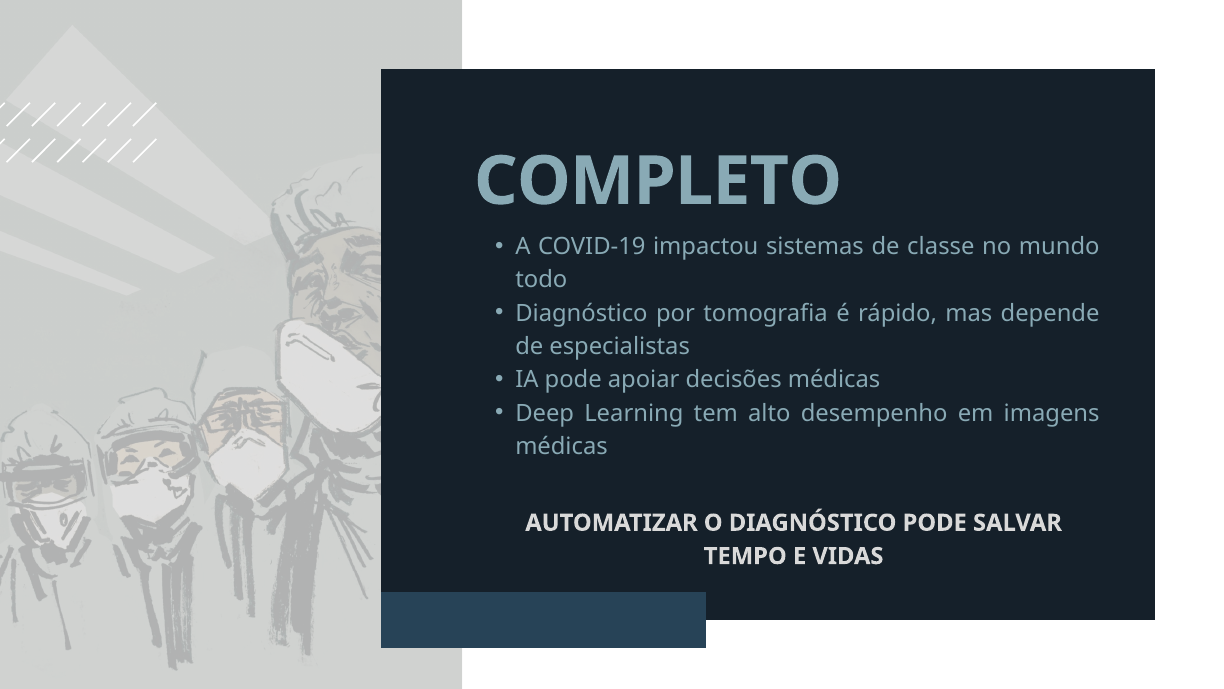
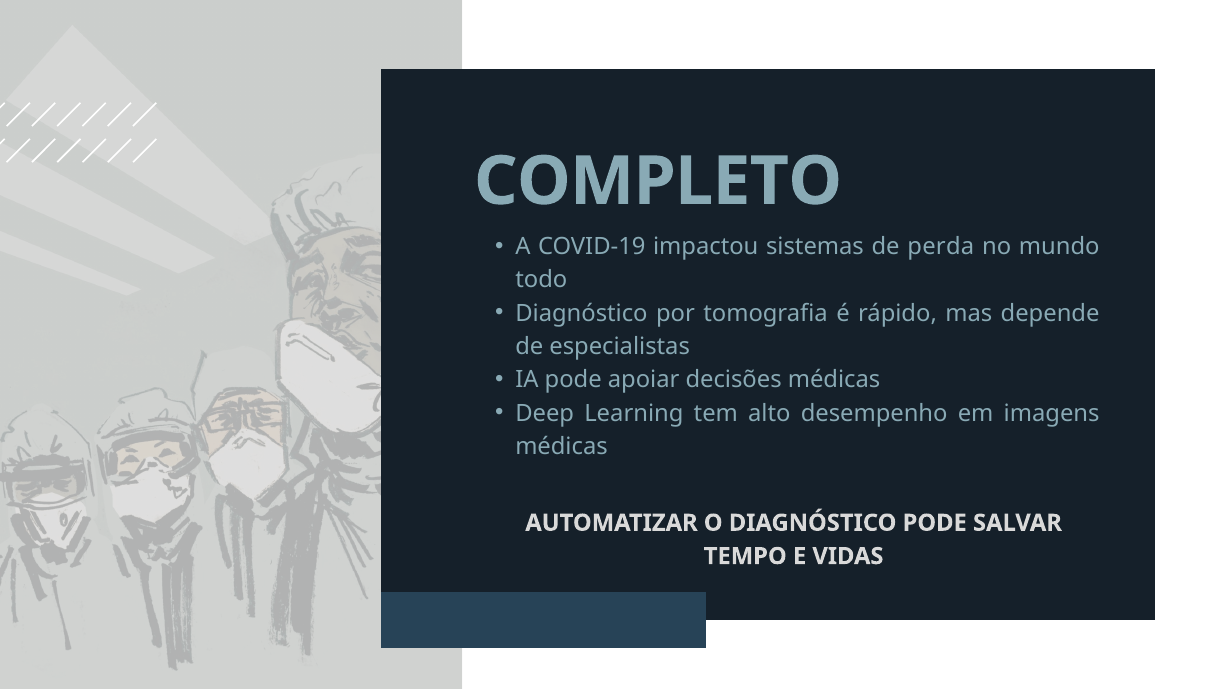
classe: classe -> perda (941, 246)
